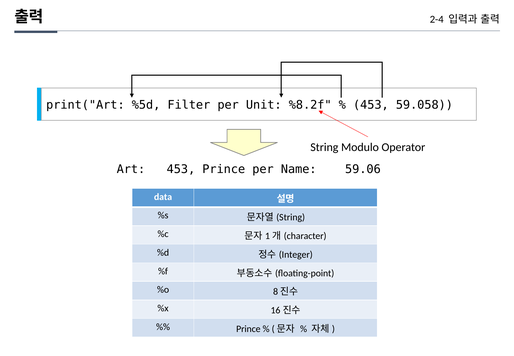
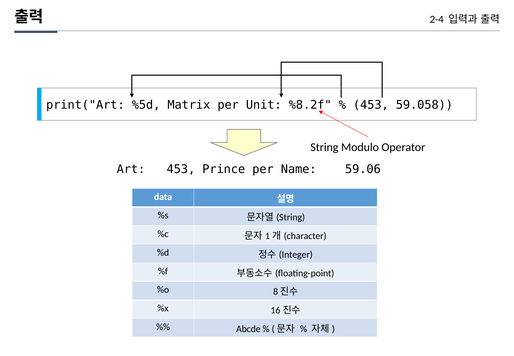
Filter: Filter -> Matrix (189, 105)
Prince: Prince -> Abcde (248, 329)
